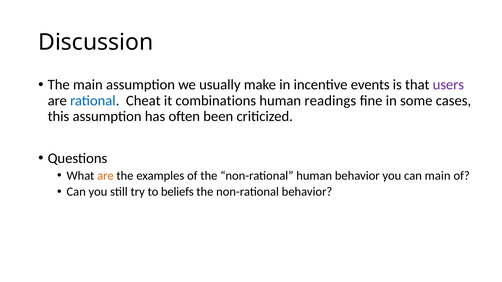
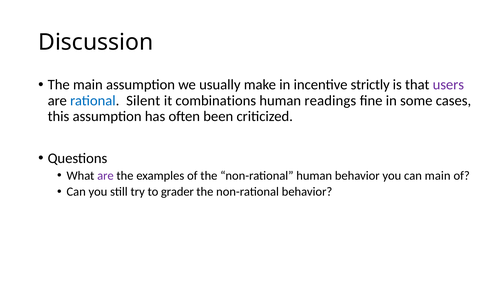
events: events -> strictly (370, 85)
Cheat: Cheat -> Silent (143, 101)
are colour: orange -> purple (105, 176)
beliefs: beliefs -> grader (177, 192)
